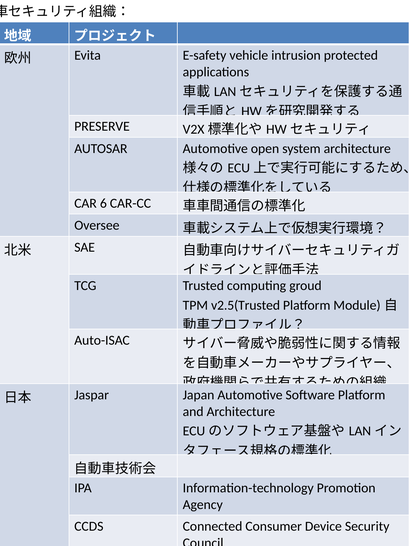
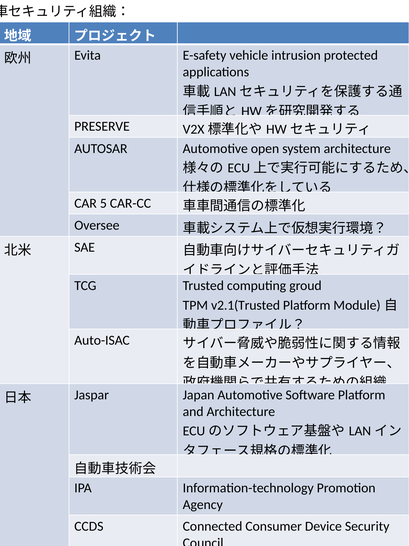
6: 6 -> 5 (103, 203)
v2.5(Trusted: v2.5(Trusted -> v2.1(Trusted (246, 305)
